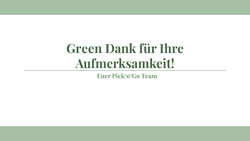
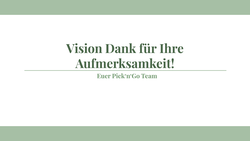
Green: Green -> Vision (84, 49)
